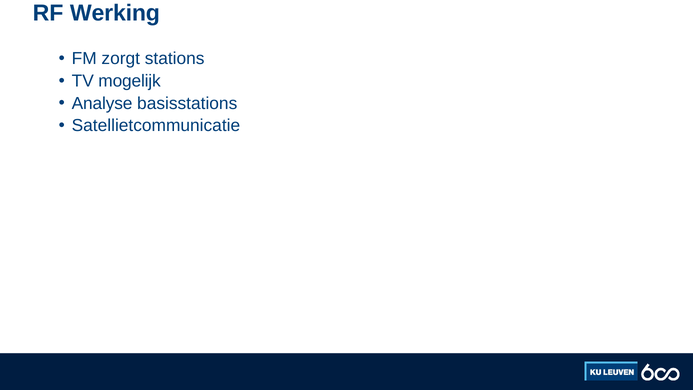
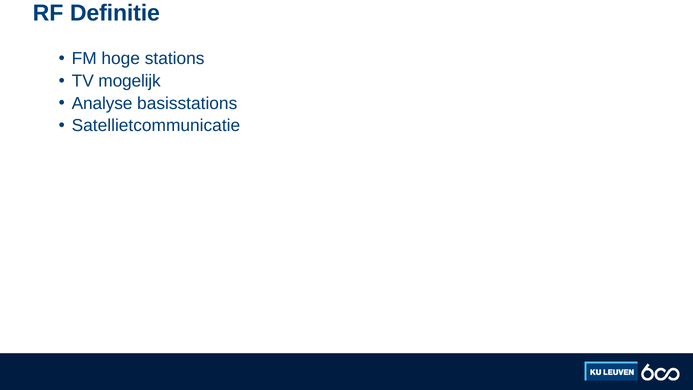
Werking: Werking -> Definitie (115, 13)
zorgt: zorgt -> hoge (121, 59)
